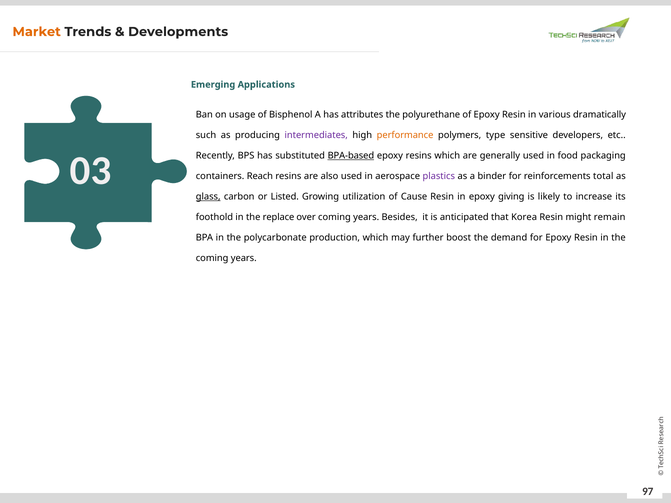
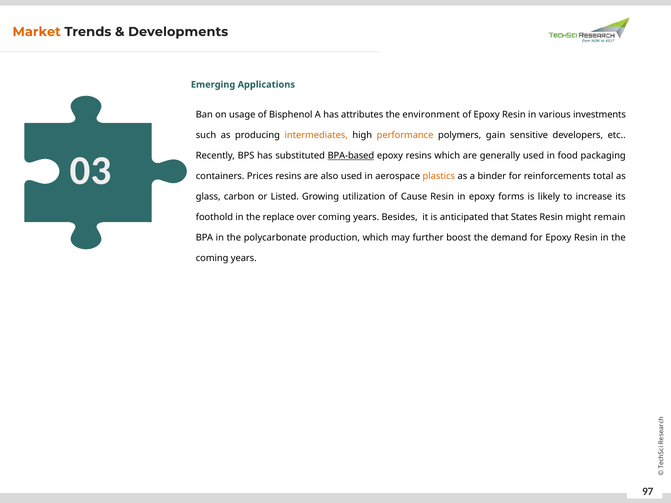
polyurethane: polyurethane -> environment (431, 115)
dramatically: dramatically -> investments (599, 115)
intermediates colour: purple -> orange (316, 135)
type: type -> gain (496, 135)
Reach: Reach -> Prices (260, 176)
plastics colour: purple -> orange (439, 176)
glass underline: present -> none (208, 197)
giving: giving -> forms (511, 197)
Korea: Korea -> States (524, 217)
